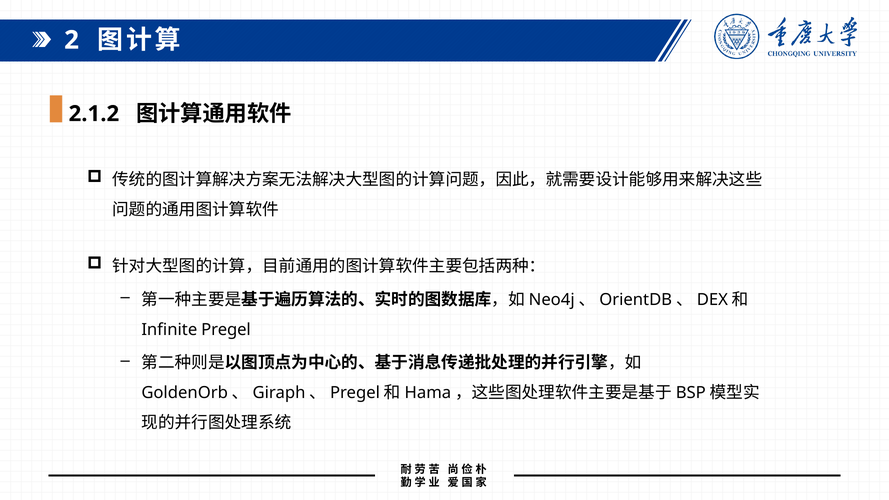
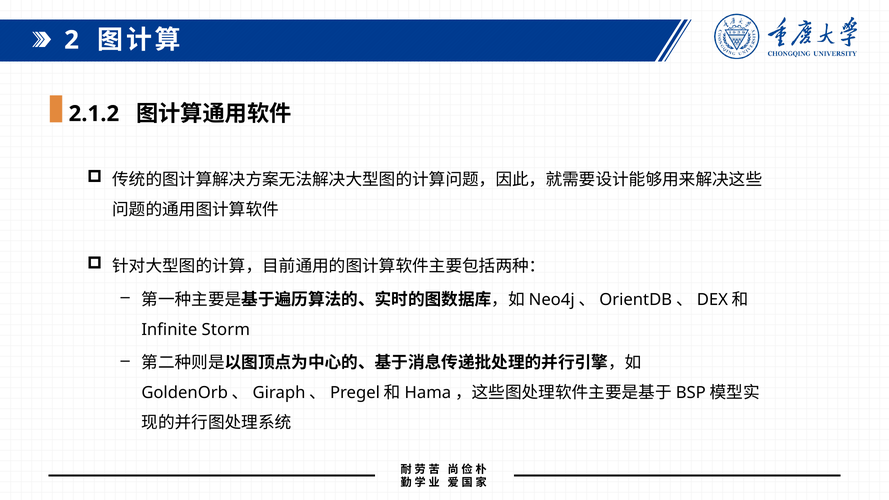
Pregel: Pregel -> Storm (226, 330)
